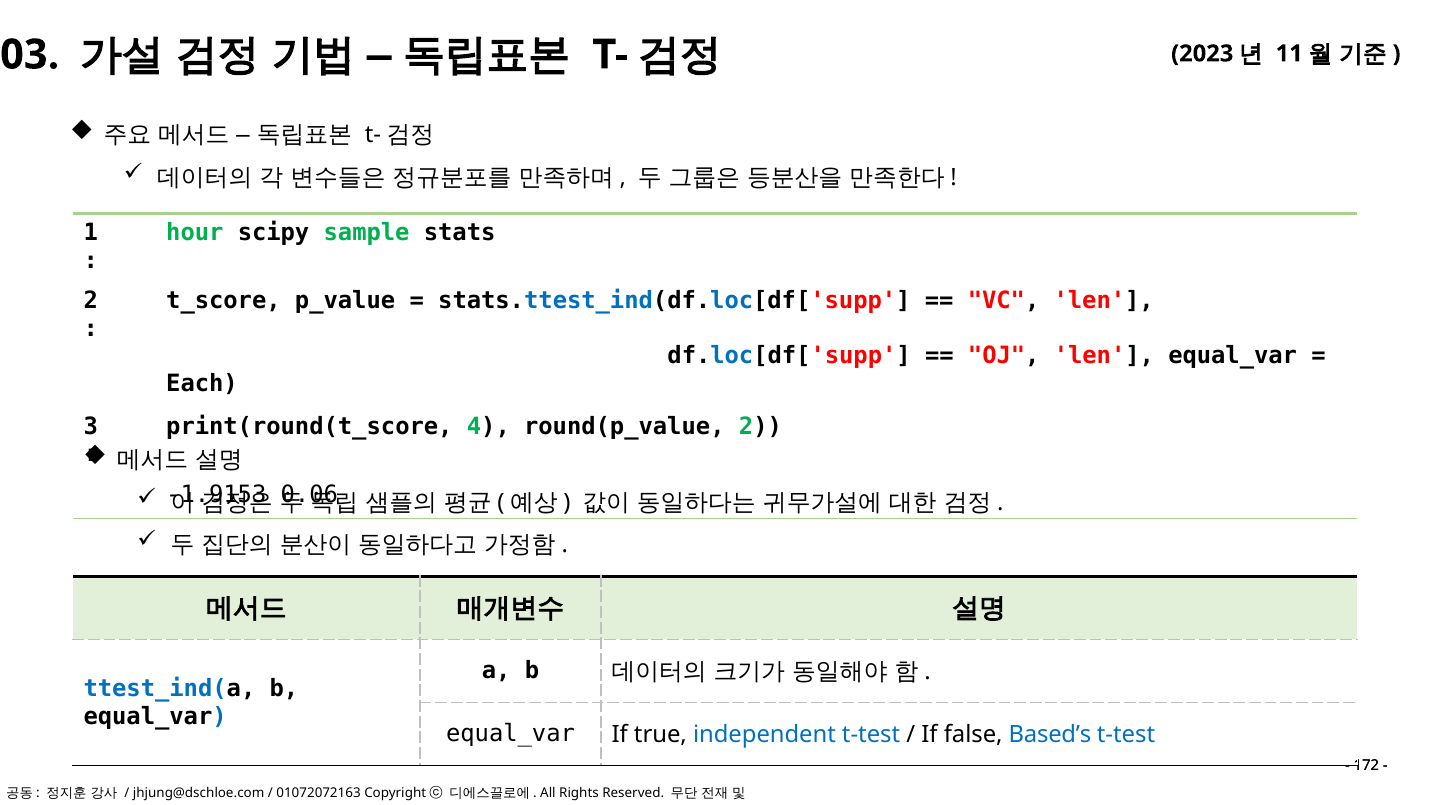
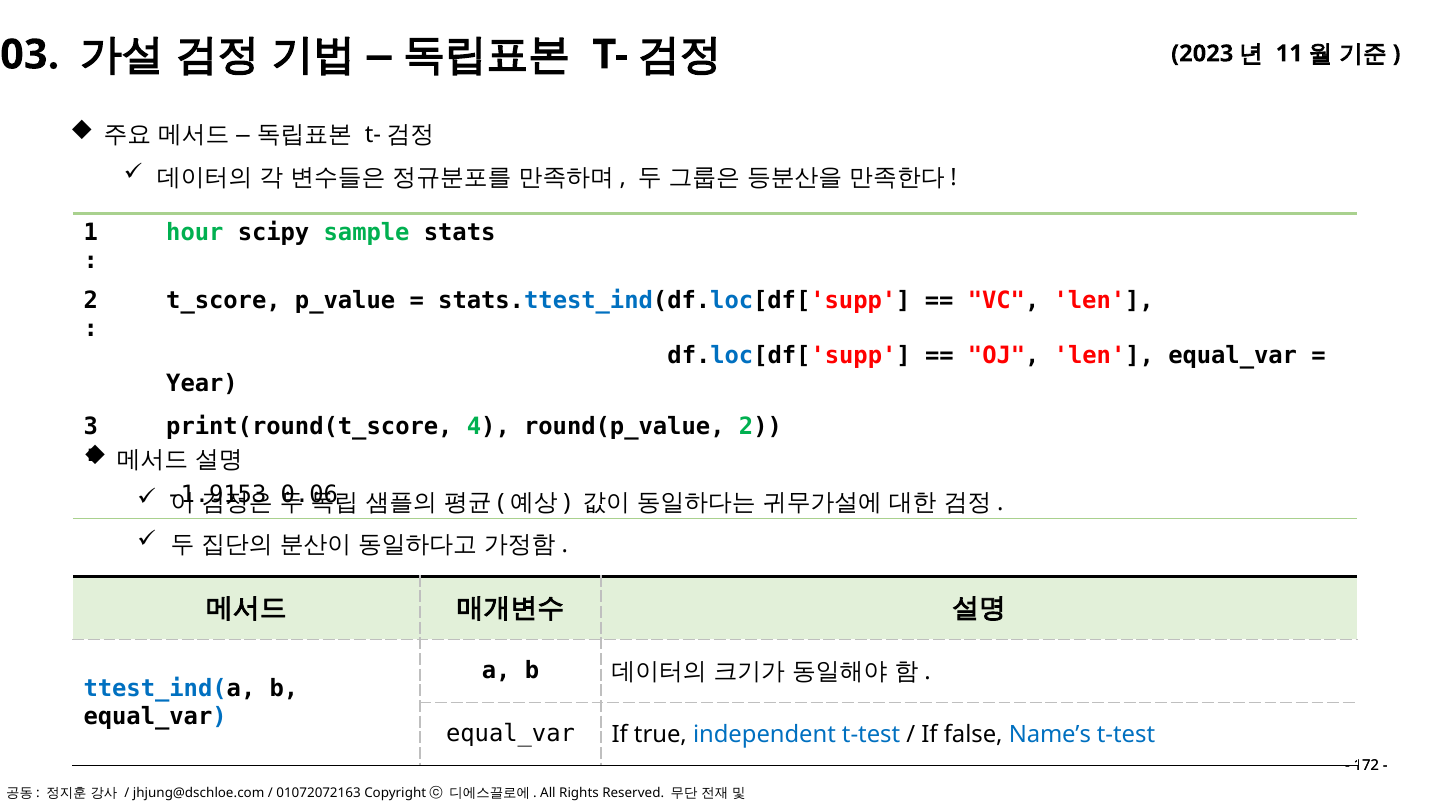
Each: Each -> Year (202, 384)
Based’s: Based’s -> Name’s (1050, 735)
